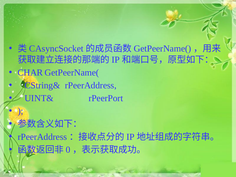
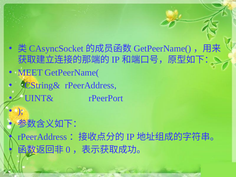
CHAR: CHAR -> MEET (30, 73)
